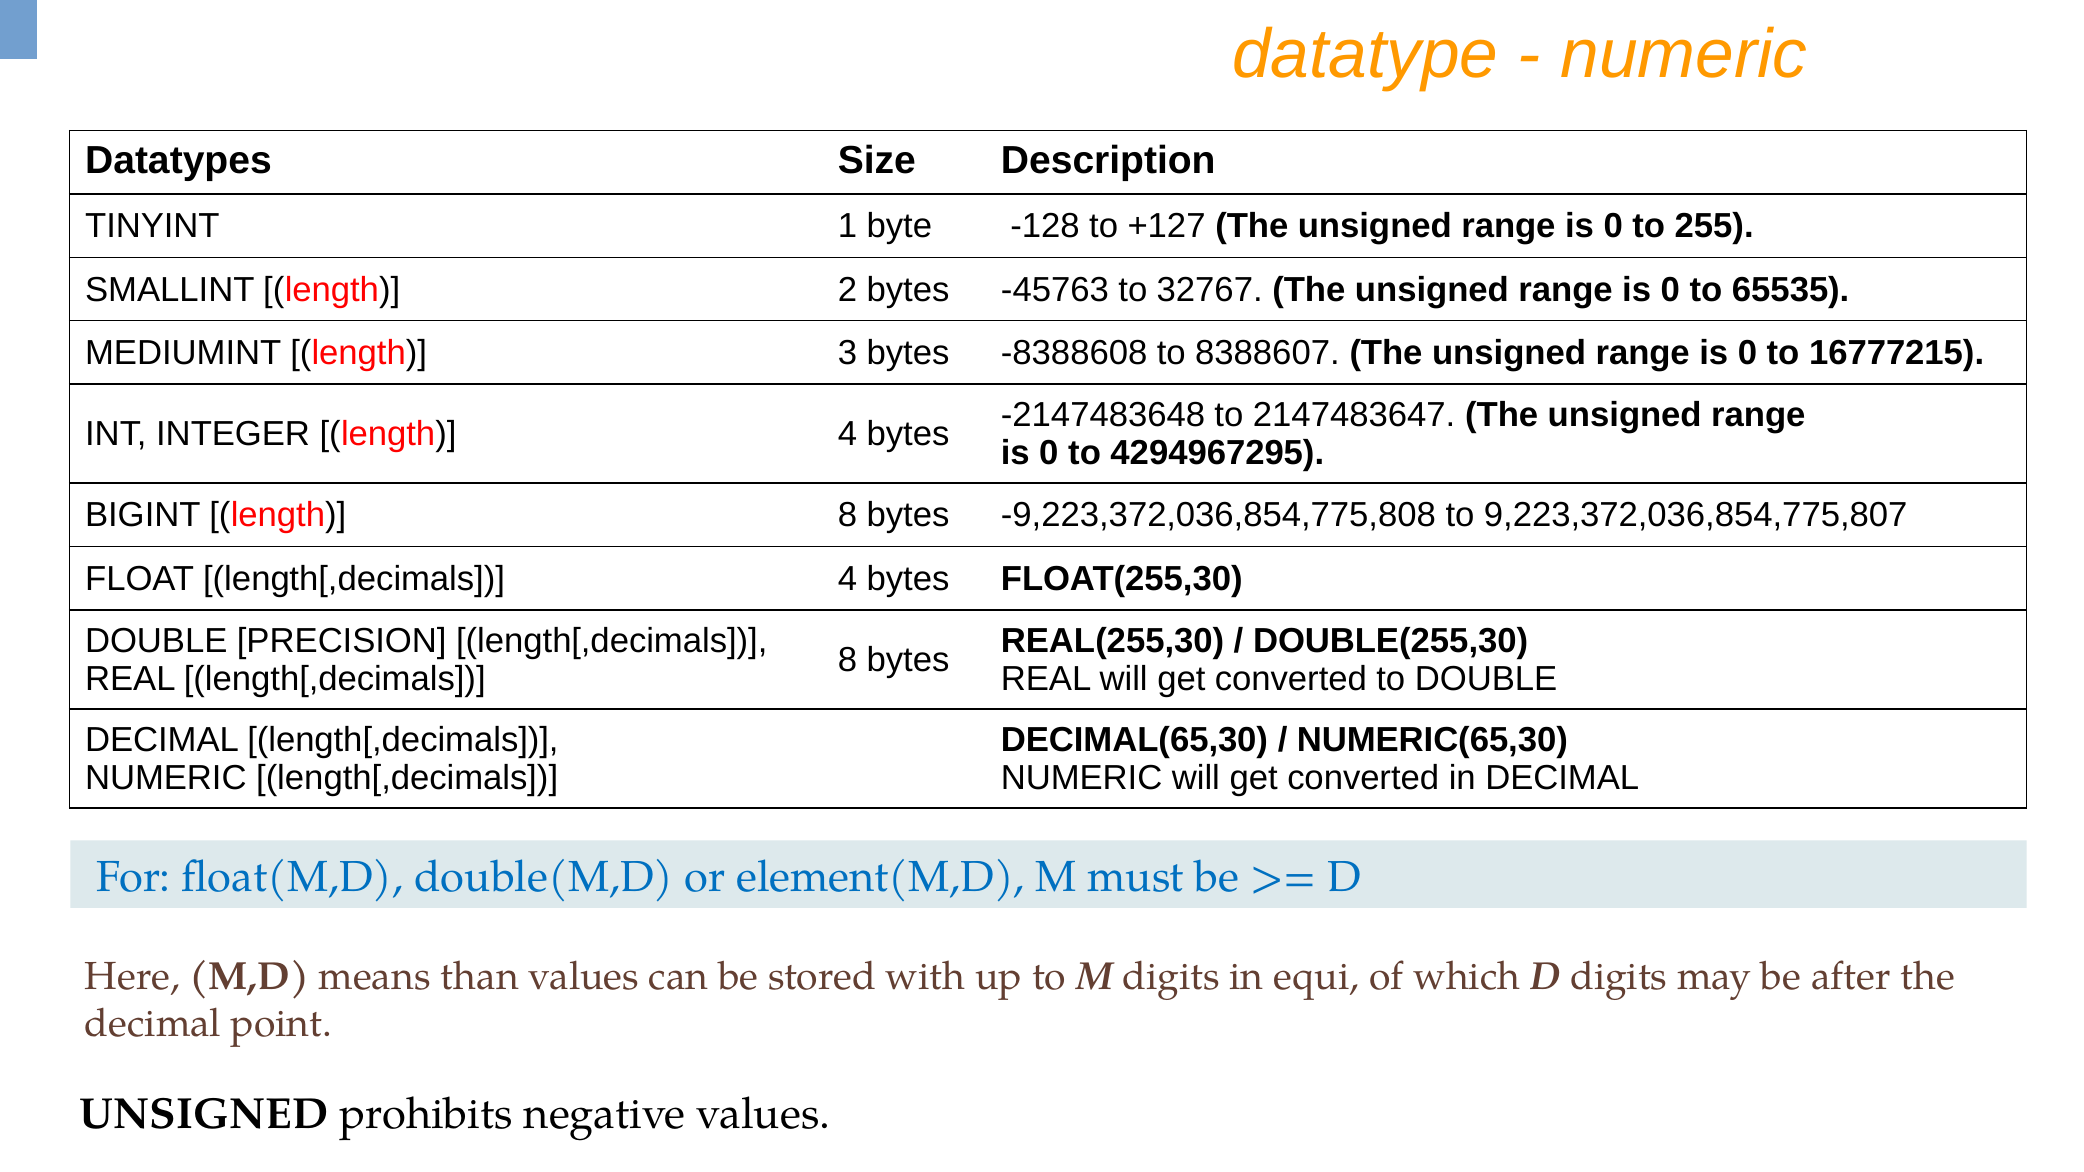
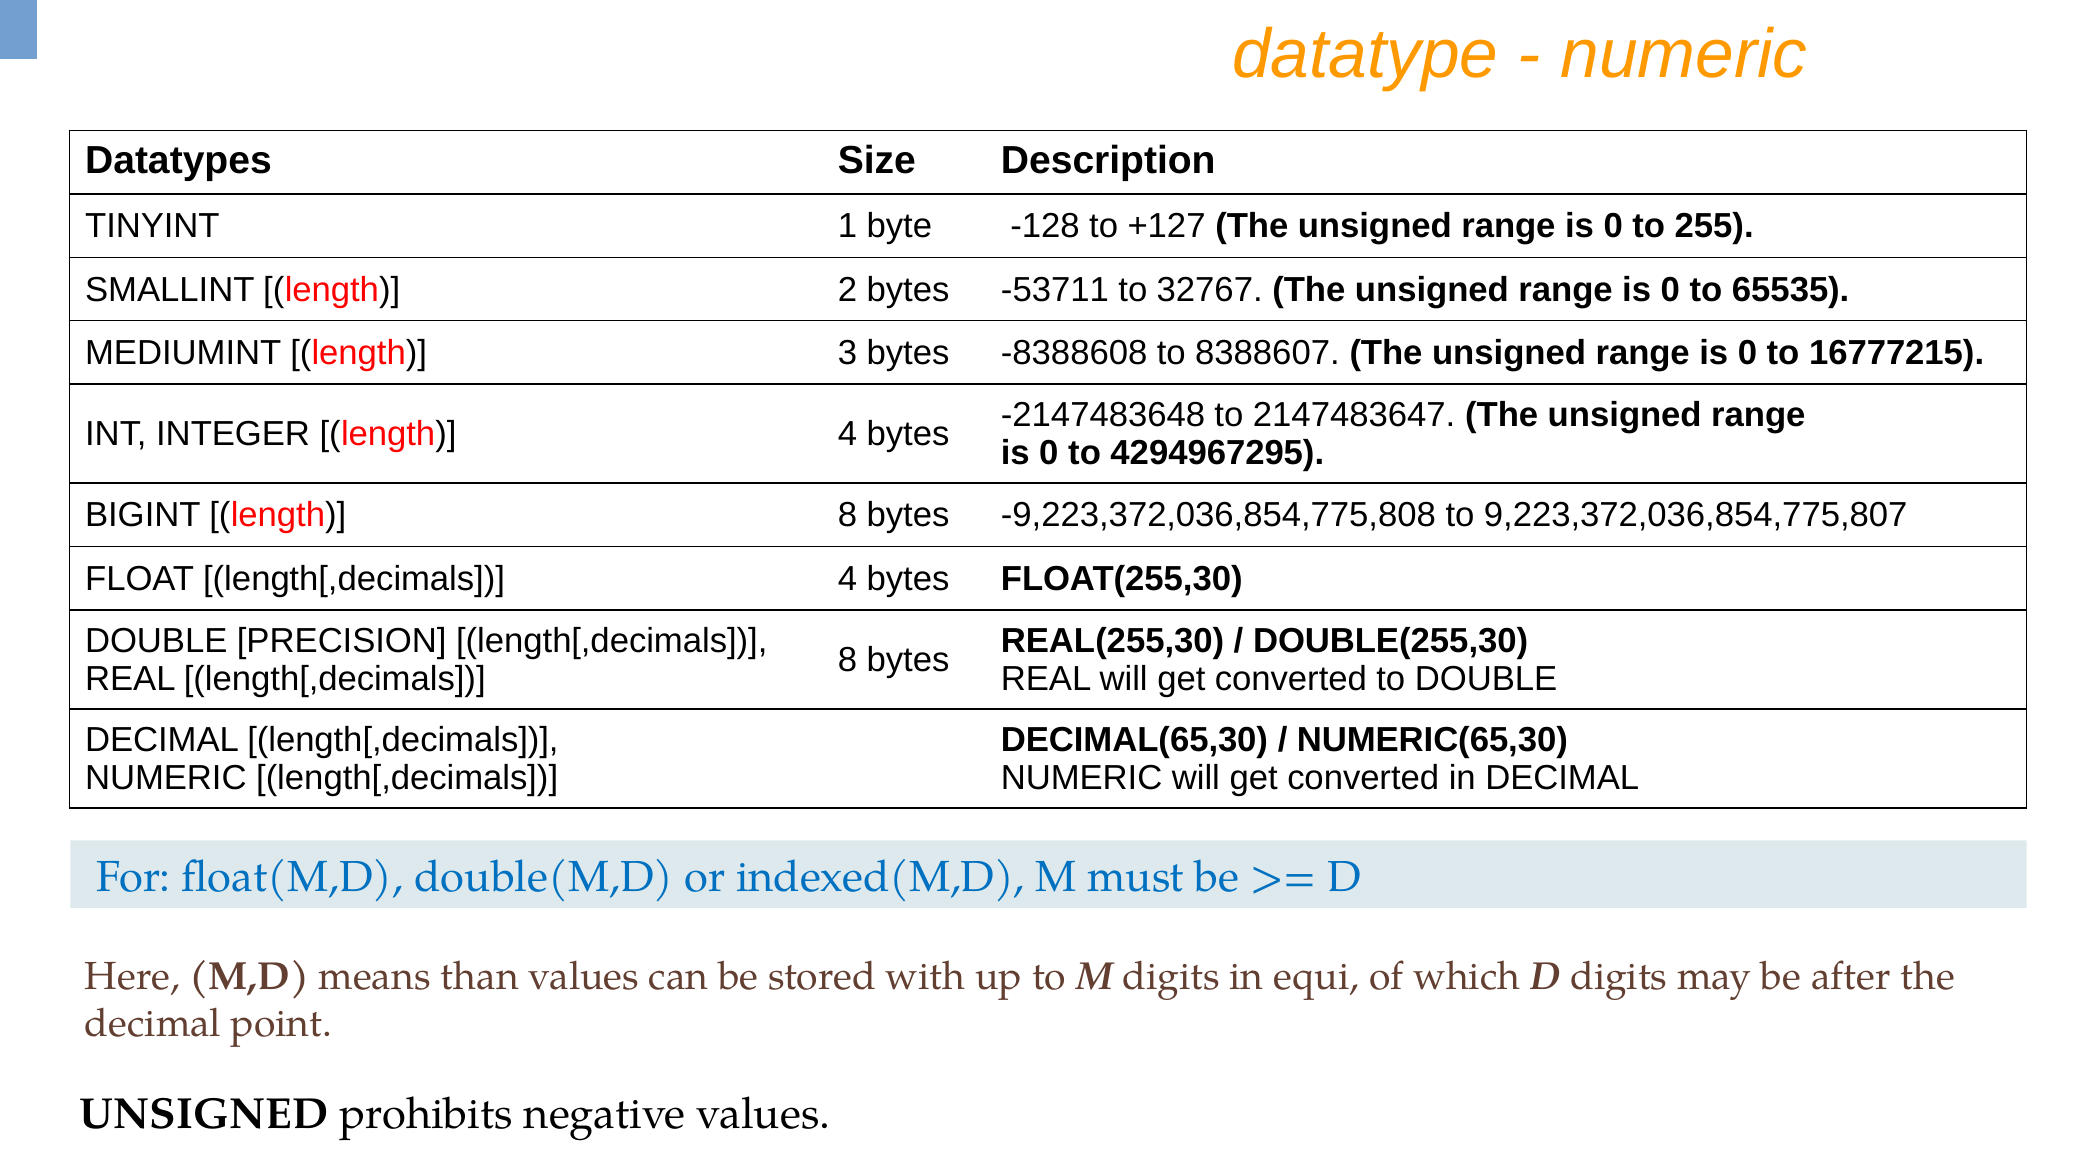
-45763: -45763 -> -53711 (1055, 290)
element(M,D: element(M,D -> indexed(M,D (881, 877)
